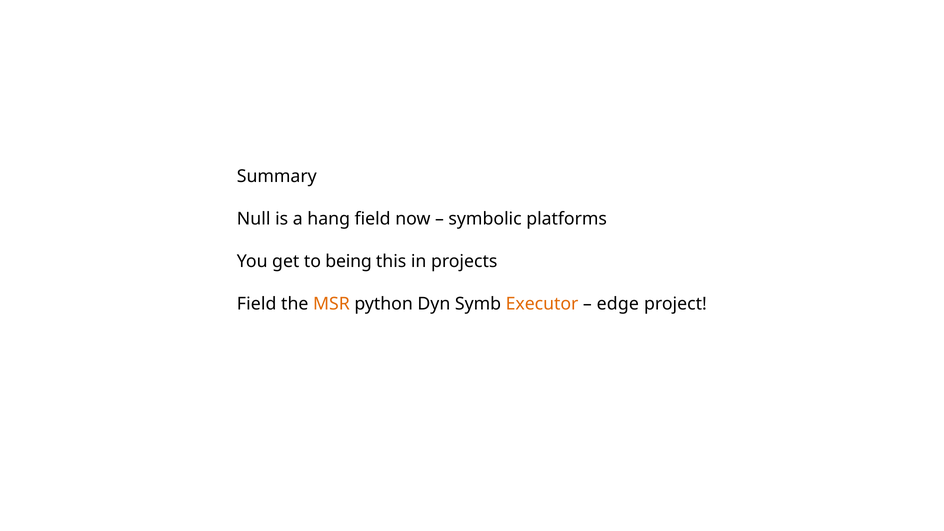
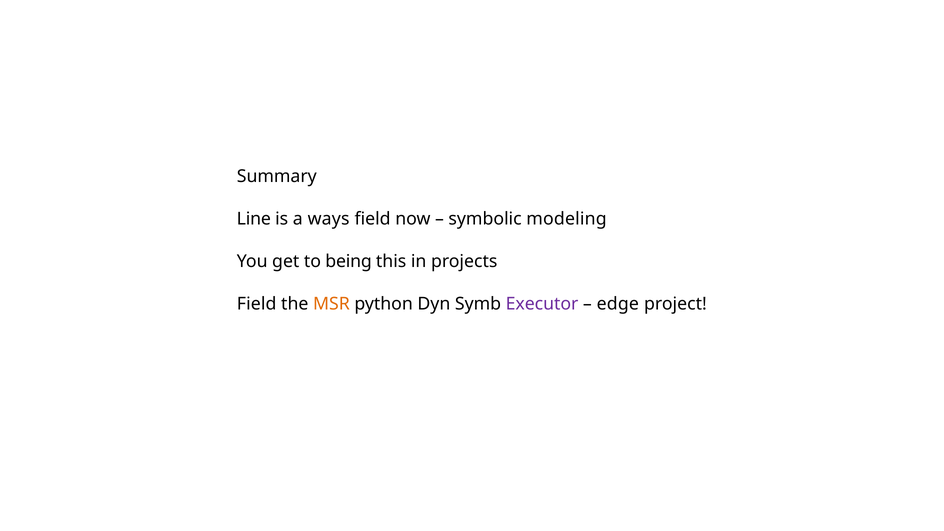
Null: Null -> Line (254, 219)
hang: hang -> ways (329, 219)
platforms: platforms -> modeling (567, 219)
Executor colour: orange -> purple (542, 304)
